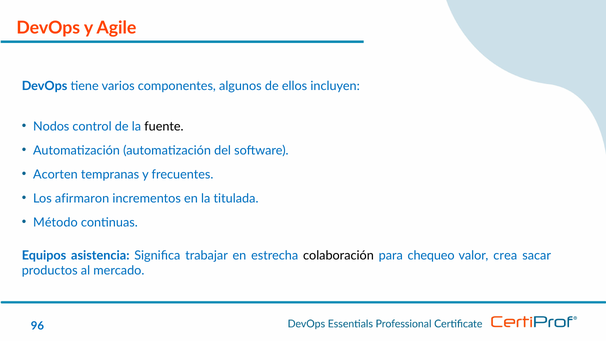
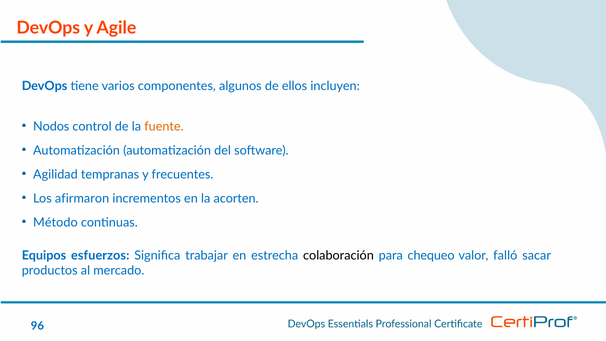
fuente colour: black -> orange (164, 126)
Acorten: Acorten -> Agilidad (55, 174)
titulada: titulada -> acorten (236, 198)
asistencia: asistencia -> esfuerzos (100, 255)
crea: crea -> falló (505, 255)
